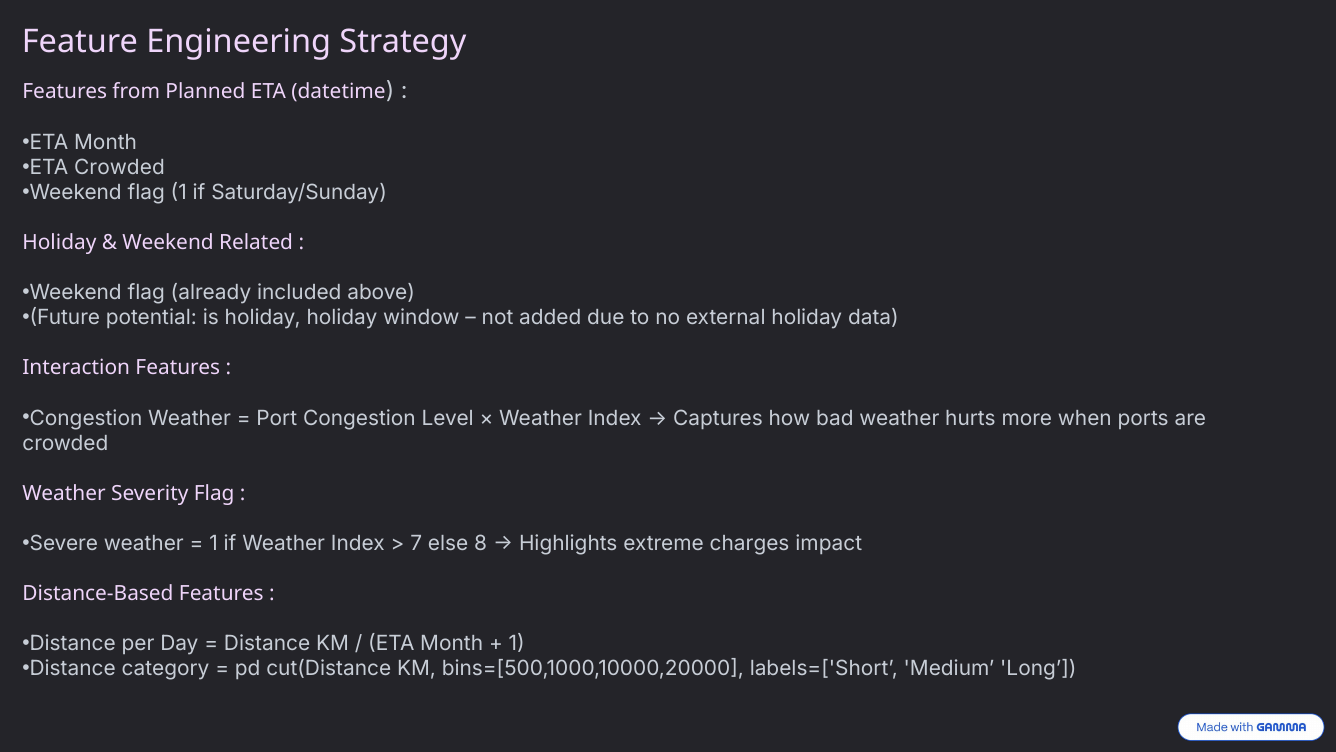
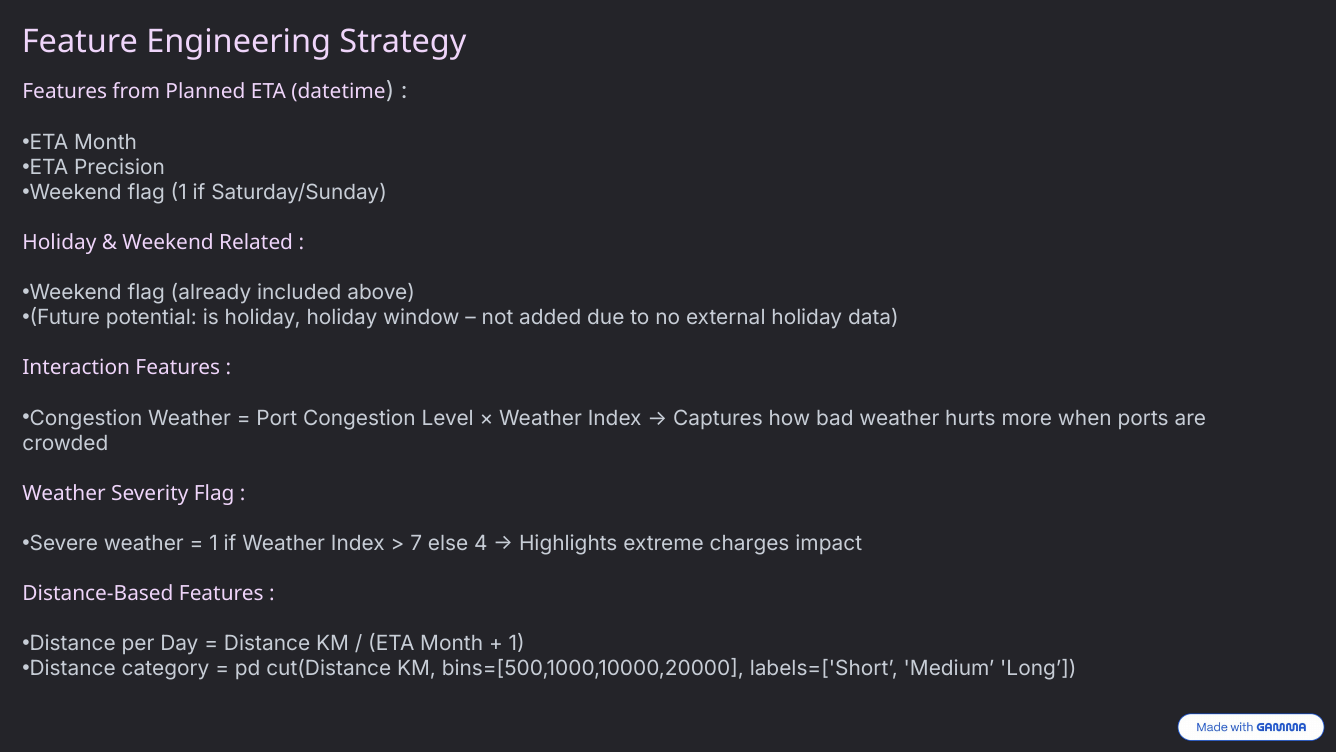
ETA Crowded: Crowded -> Precision (119, 167)
8: 8 -> 4 (481, 543)
